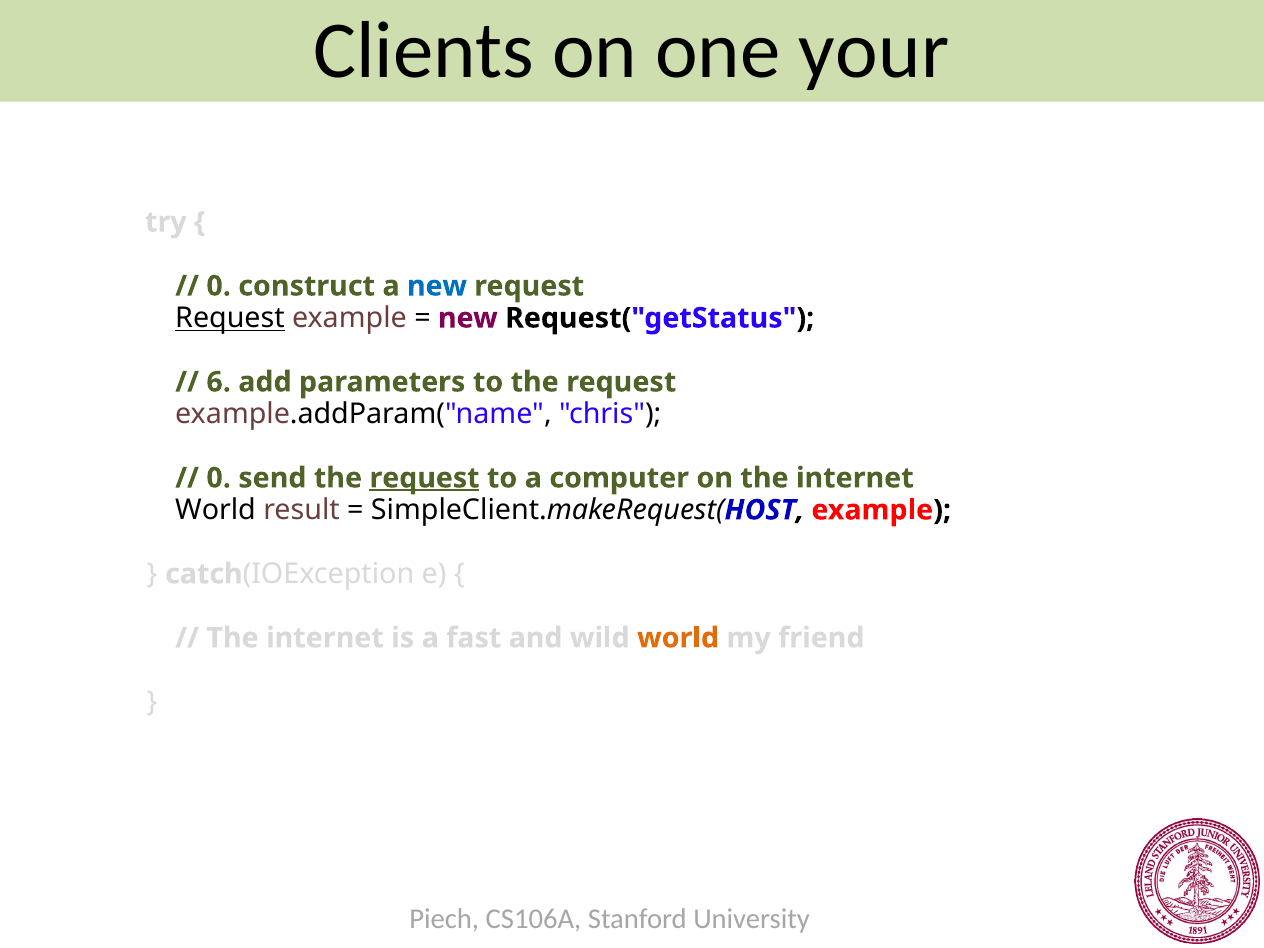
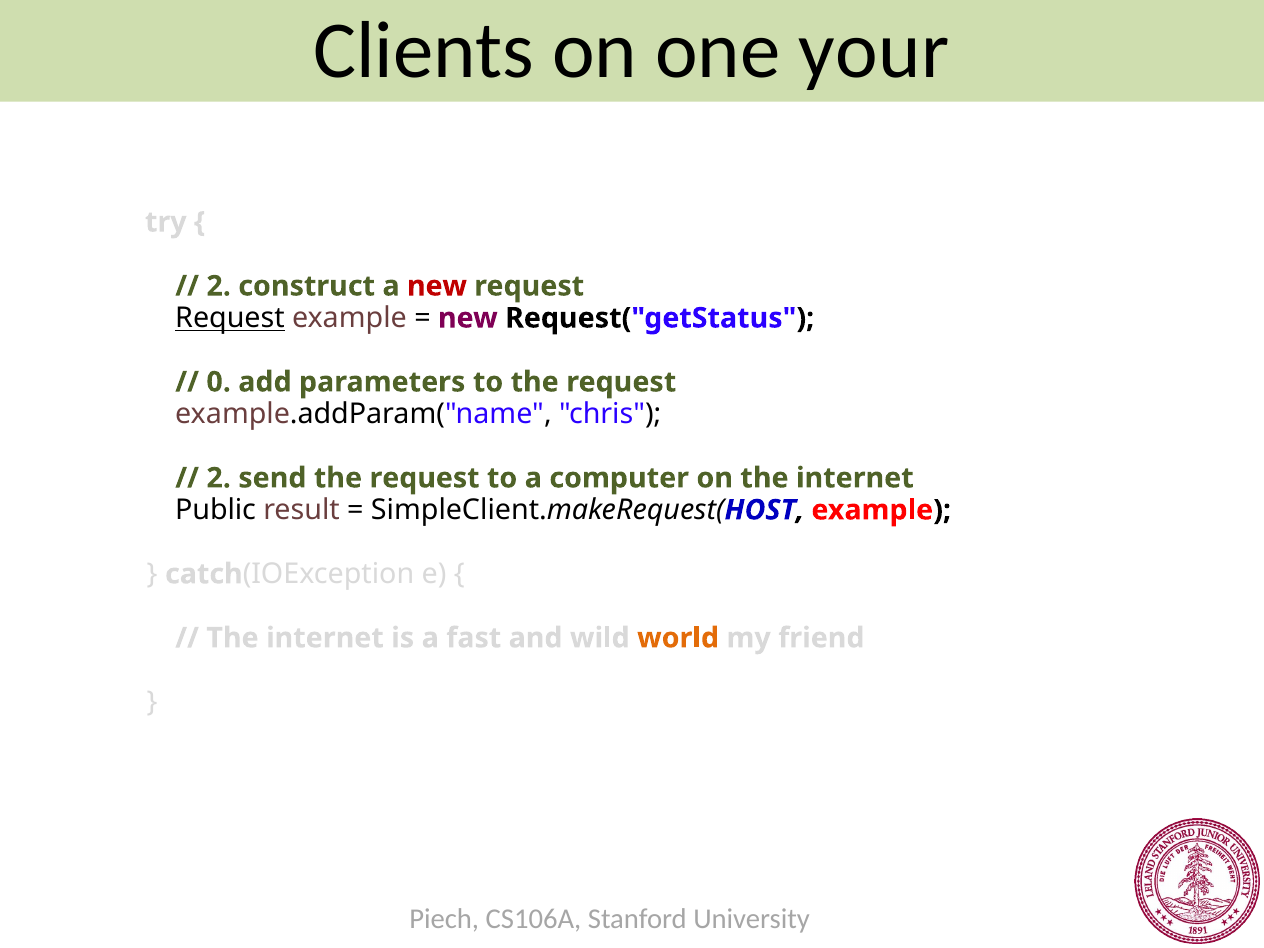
0: 0 -> 2 (219, 286)
new colour: blue -> red (437, 286)
6: 6 -> 0 (219, 382)
0: 0 -> 2 (219, 478)
request underline: present -> none (425, 478)
World: World -> Public (216, 510)
